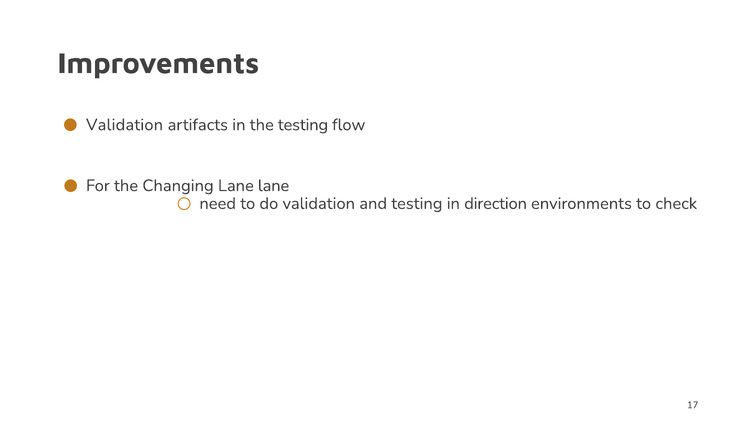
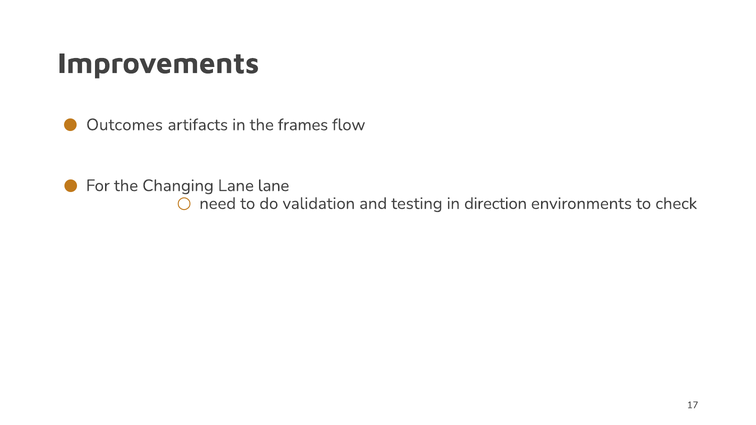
Validation: Validation -> Outcomes (125, 125)
the testing: testing -> frames (303, 125)
